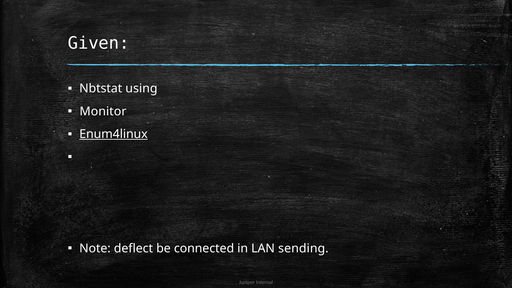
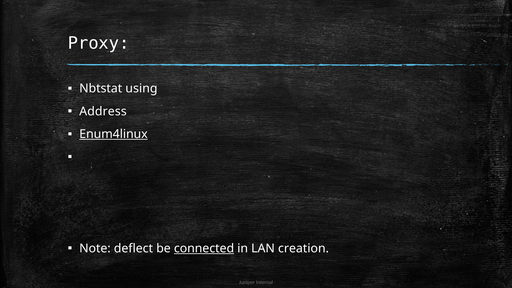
Given: Given -> Proxy (99, 43)
Monitor: Monitor -> Address (103, 111)
connected underline: none -> present (204, 248)
sending: sending -> creation (303, 248)
